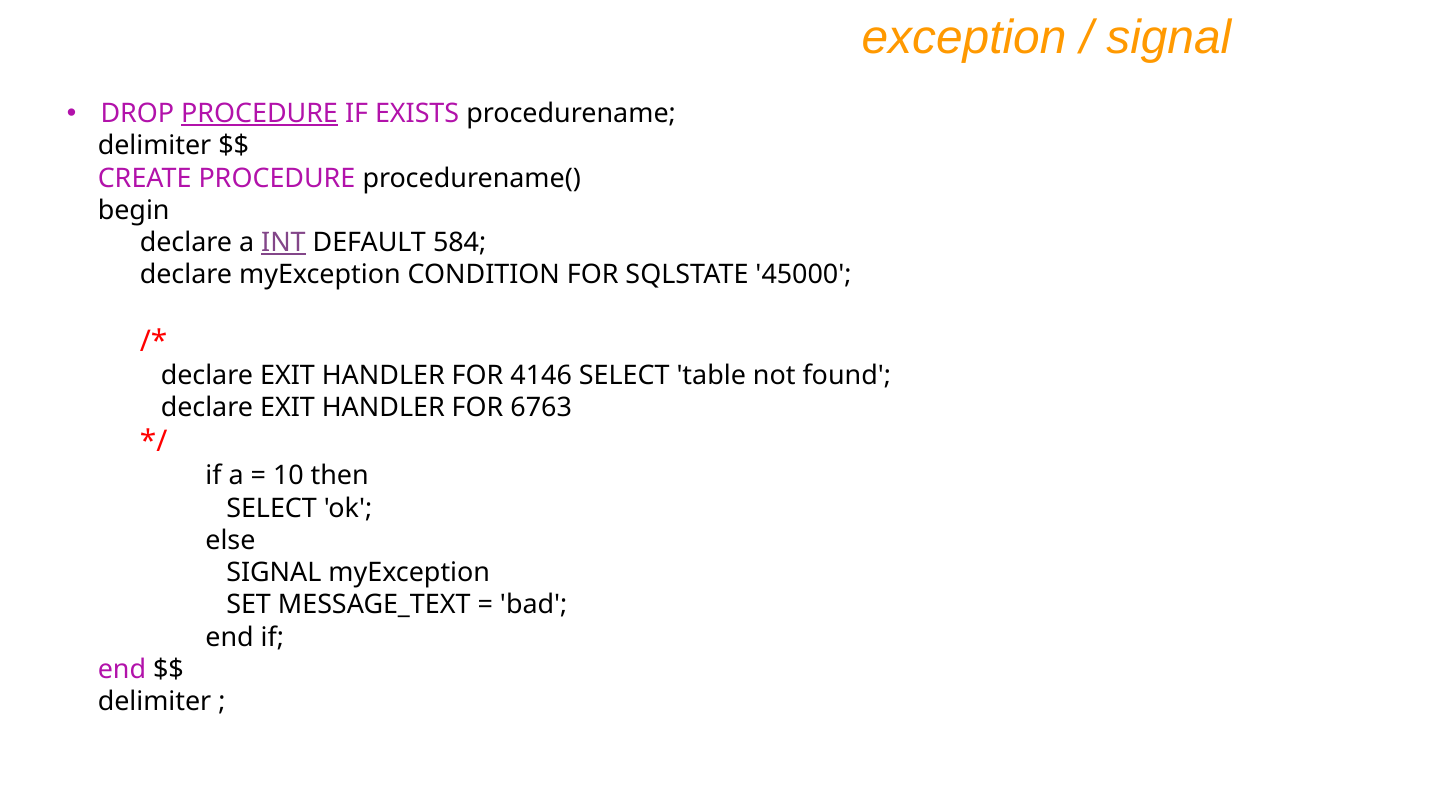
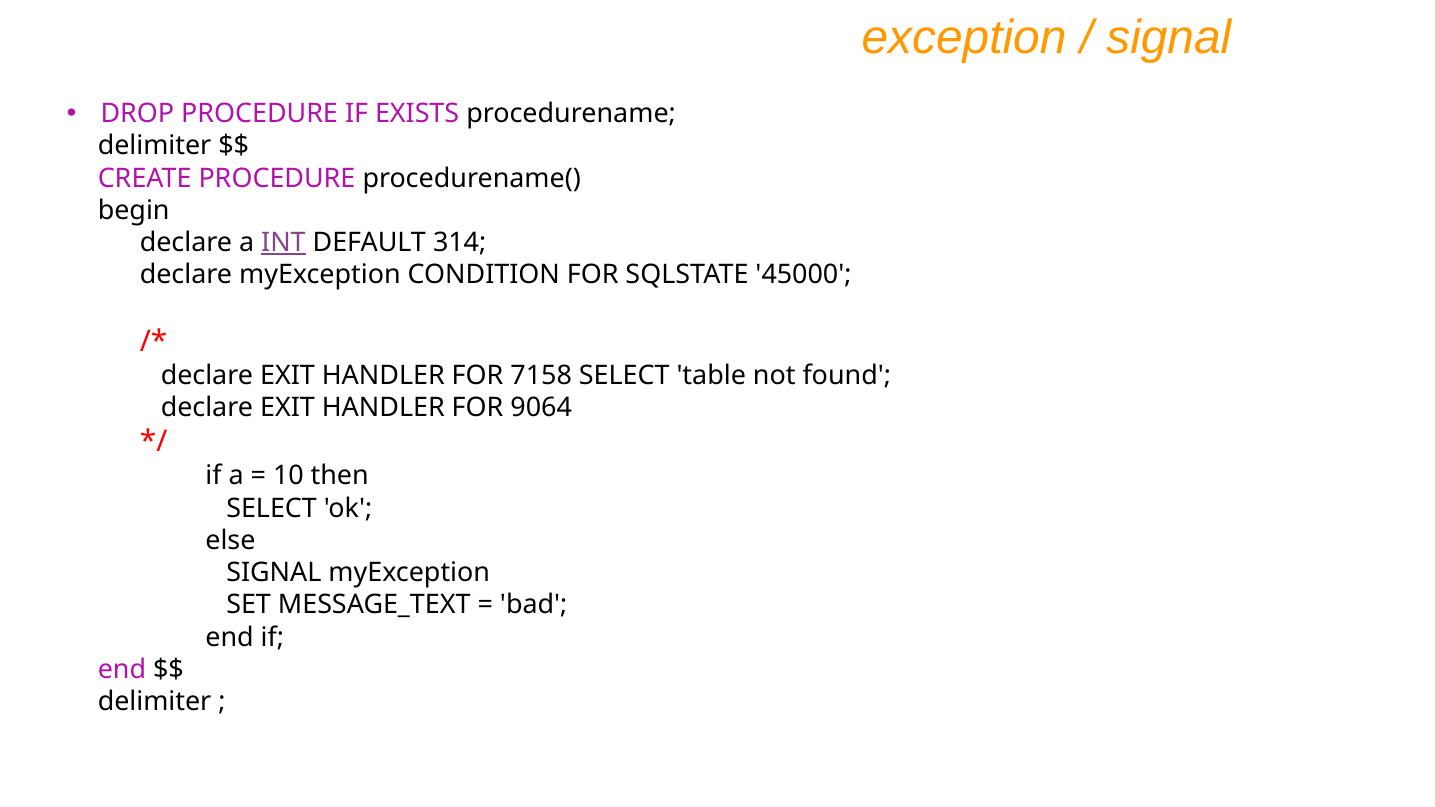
PROCEDURE underline: present -> none (260, 114)
584: 584 -> 314 (460, 243)
4146: 4146 -> 7158 (541, 376)
6763: 6763 -> 9064 (541, 408)
